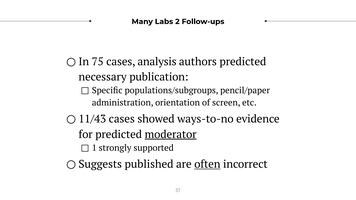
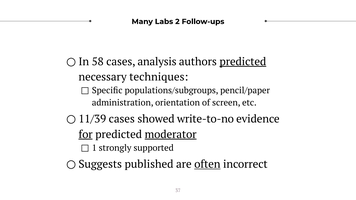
75: 75 -> 58 (98, 62)
predicted underline: none -> present (243, 62)
publication: publication -> techniques (159, 77)
11/43: 11/43 -> 11/39 (92, 119)
ways-to-no: ways-to-no -> write-to-no (205, 119)
for underline: none -> present (86, 135)
